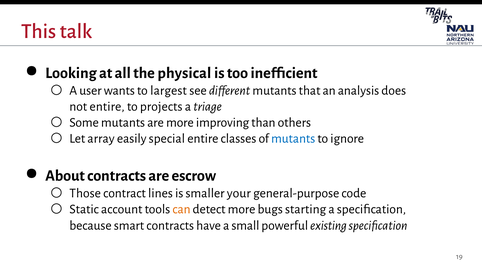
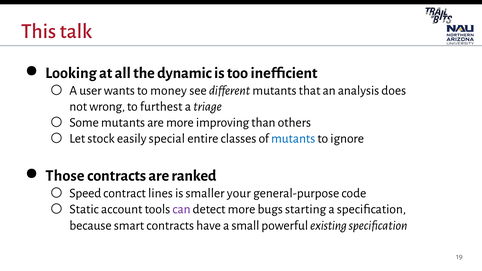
physical: physical -> dynamic (185, 73)
largest: largest -> money (169, 90)
not entire: entire -> wrong (107, 106)
projects: projects -> furthest (161, 106)
array: array -> stock (101, 139)
About: About -> Those (65, 176)
escrow: escrow -> ranked (194, 176)
Those: Those -> Speed (85, 193)
can colour: orange -> purple (181, 209)
